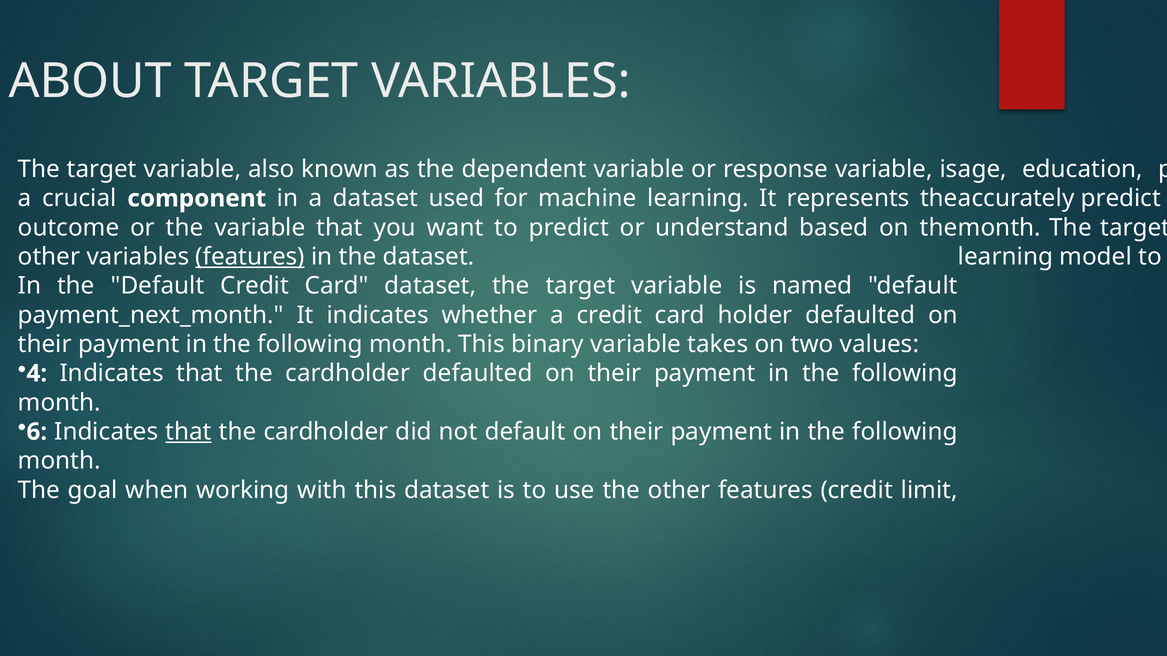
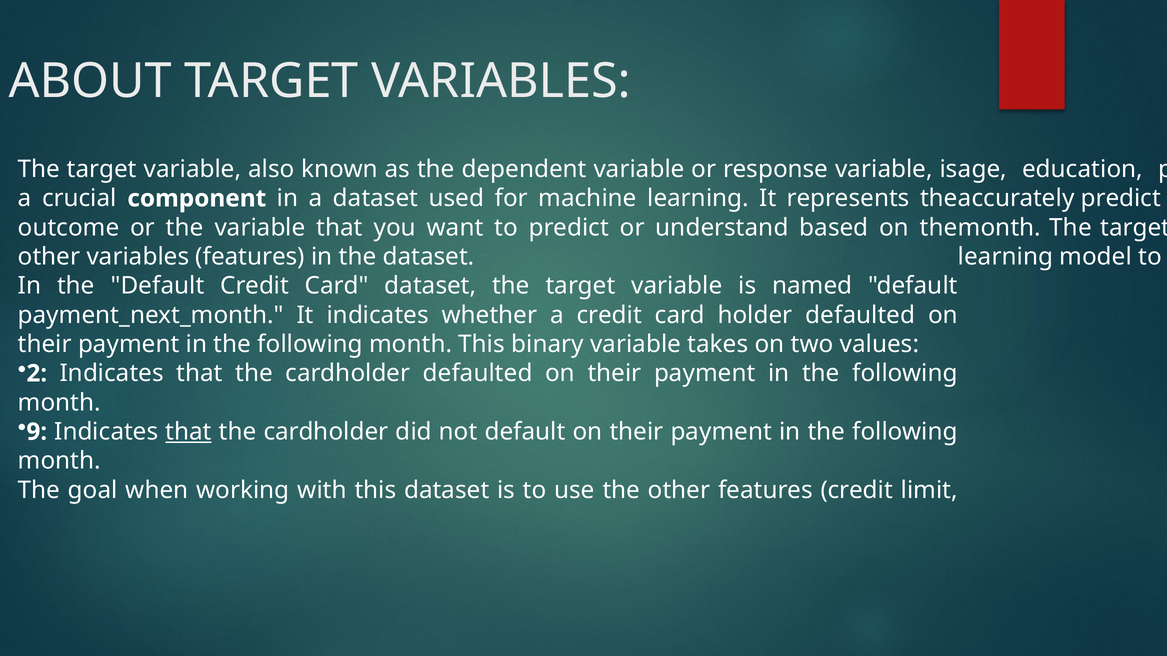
features underline: present -> none (250, 257)
4: 4 -> 2 (37, 374)
6: 6 -> 9 (37, 432)
